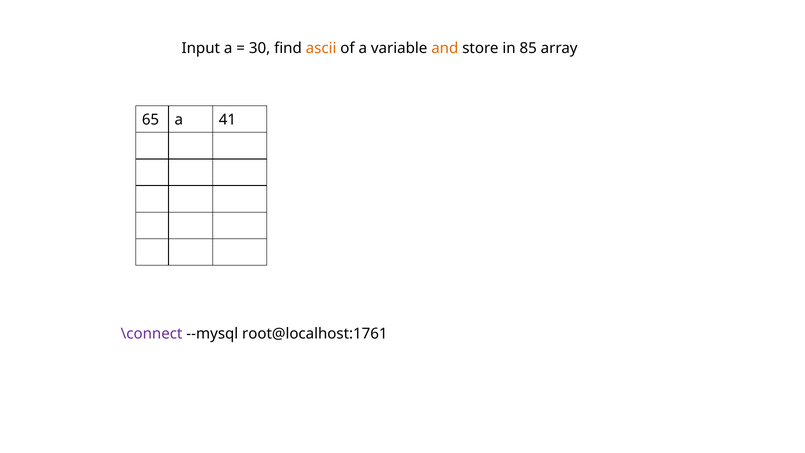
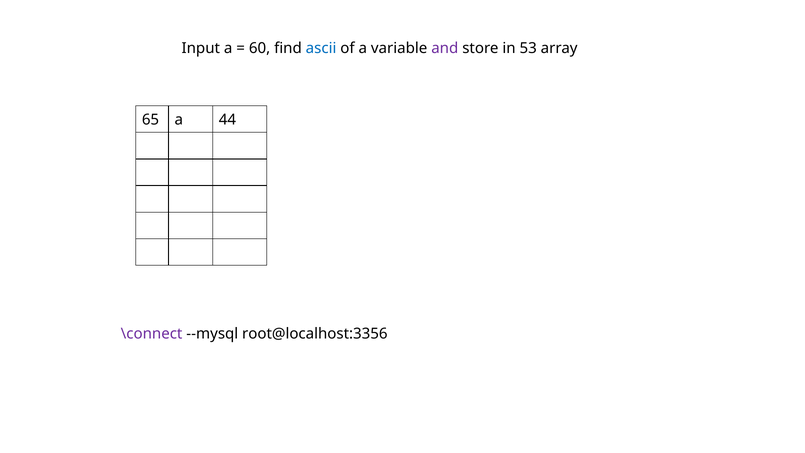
30: 30 -> 60 (260, 48)
ascii colour: orange -> blue (321, 48)
and colour: orange -> purple (445, 48)
85: 85 -> 53 (528, 48)
41: 41 -> 44 (227, 120)
root@localhost:1761: root@localhost:1761 -> root@localhost:3356 (315, 334)
